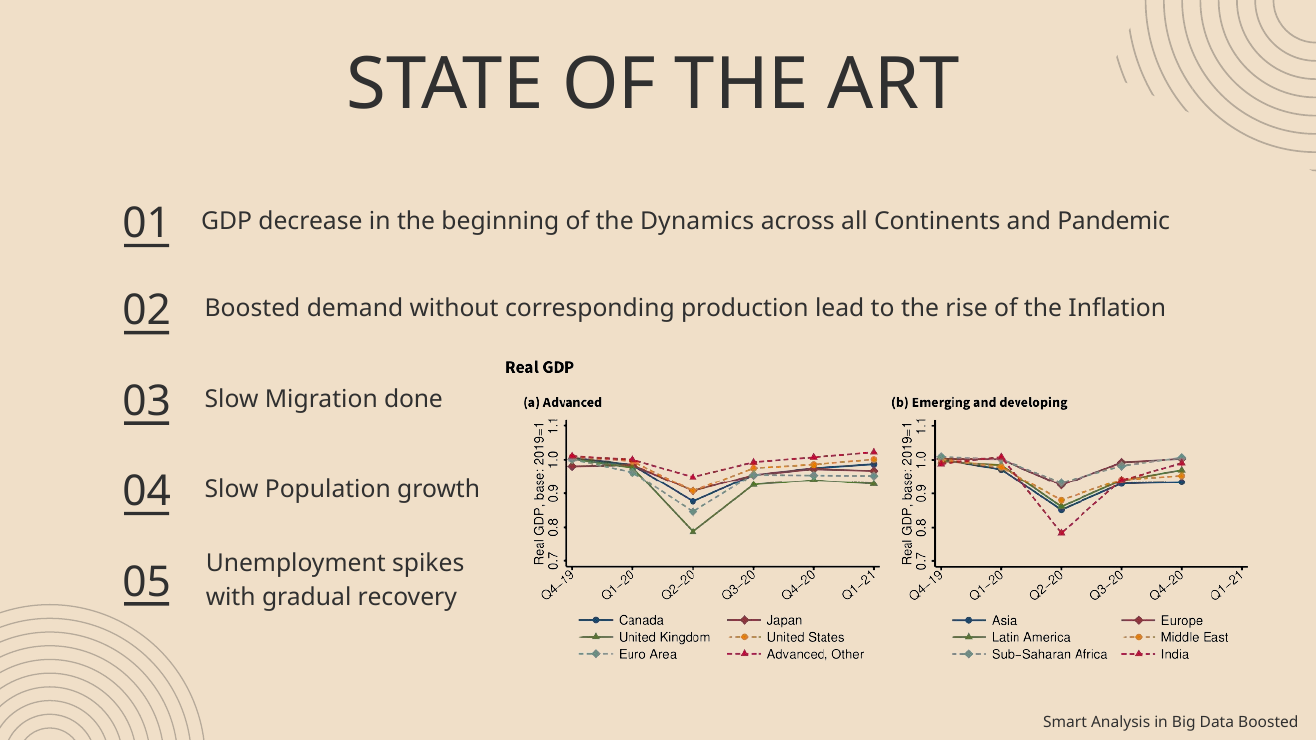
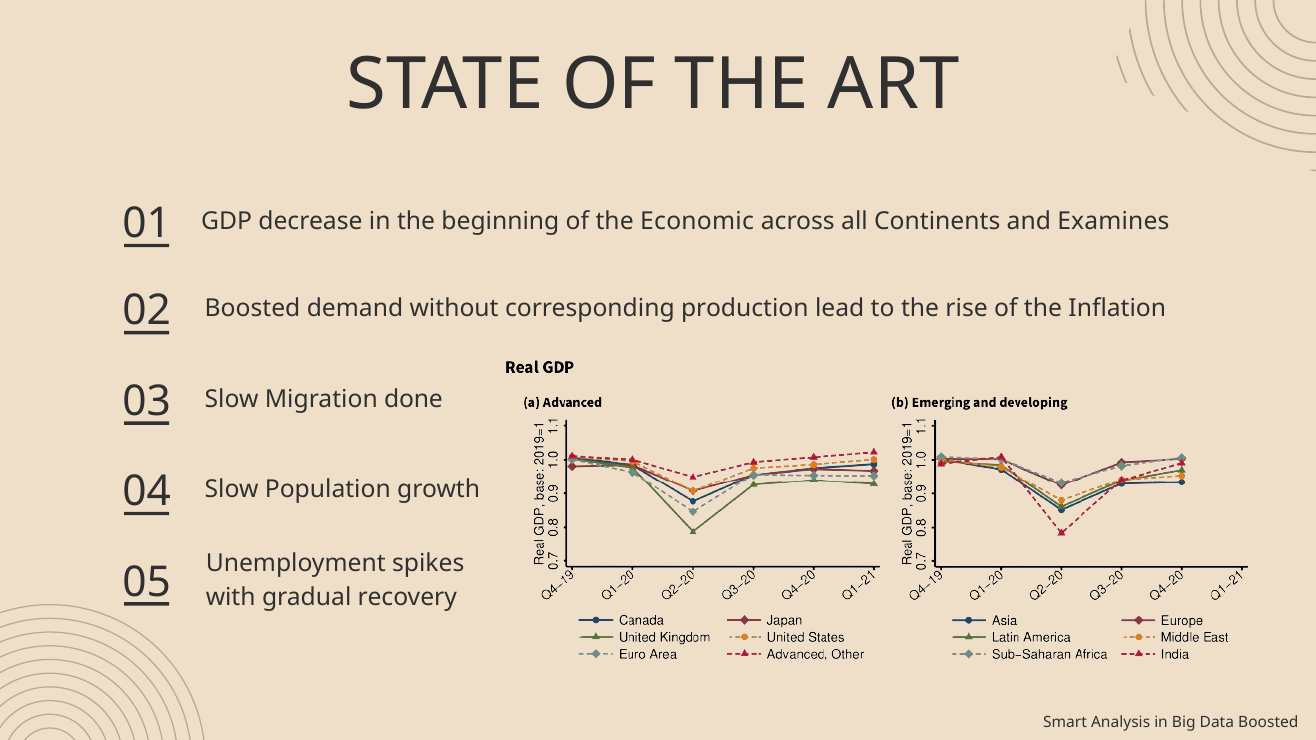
Dynamics: Dynamics -> Economic (697, 221)
Pandemic: Pandemic -> Examines (1113, 221)
